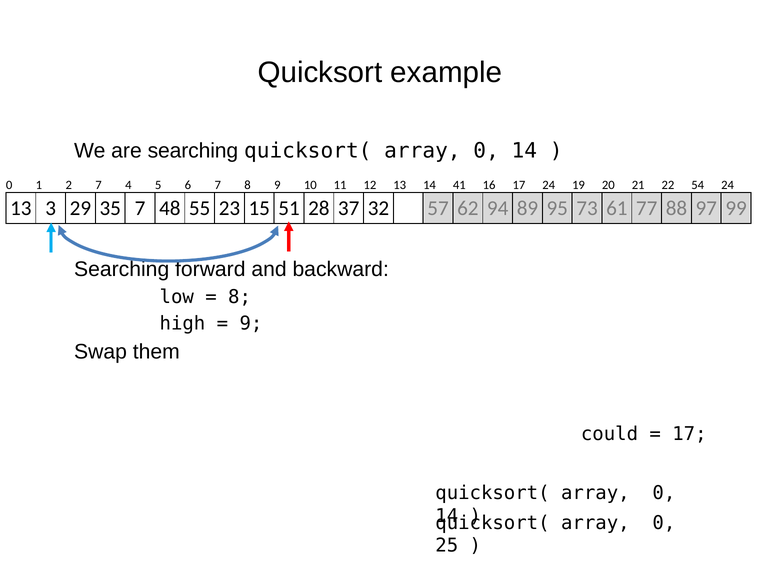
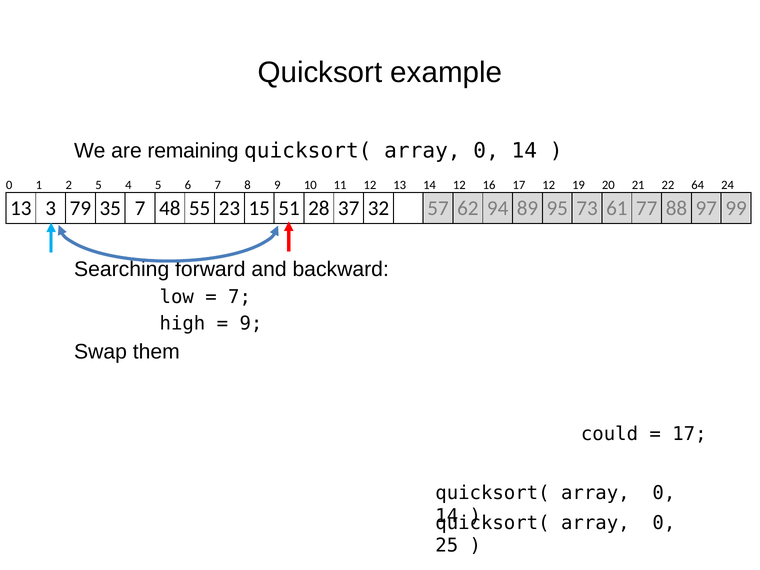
are searching: searching -> remaining (193, 151)
2 7: 7 -> 5 (99, 185)
14 41: 41 -> 12 (459, 185)
17 24: 24 -> 12 (549, 185)
54: 54 -> 64 (698, 185)
29: 29 -> 79 (80, 208)
8: 8 -> 7 (240, 297)
